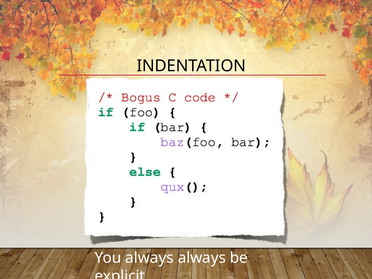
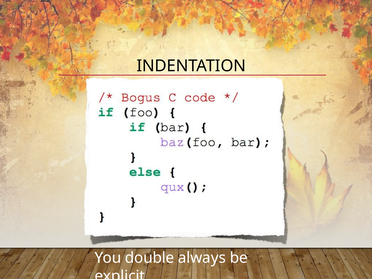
You always: always -> double (150, 258)
